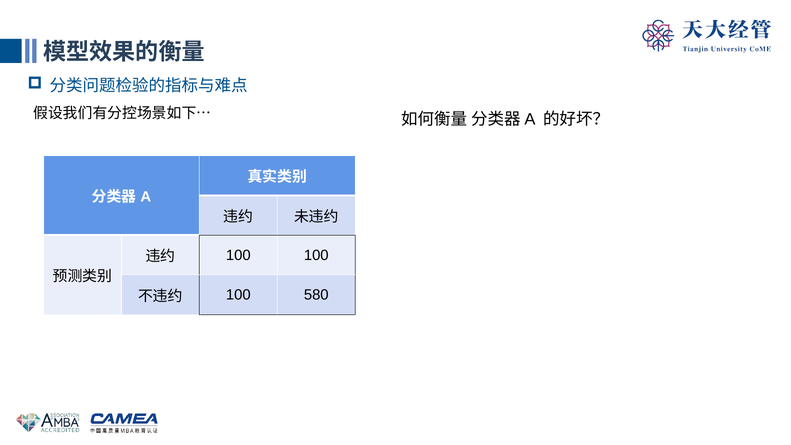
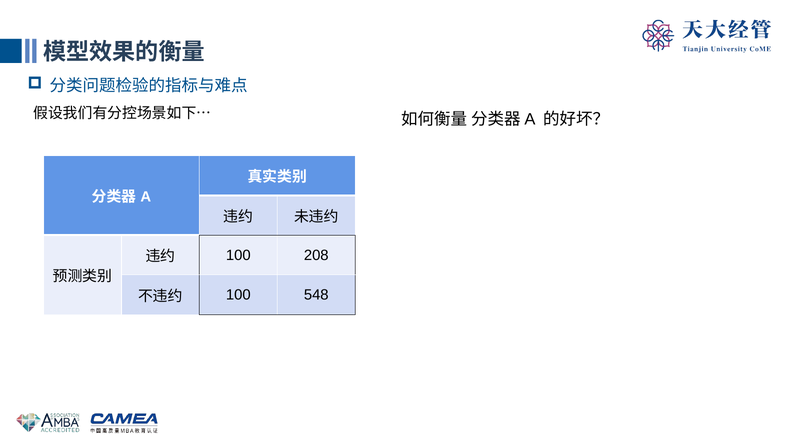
100 100: 100 -> 208 (316, 255)
580: 580 -> 548 (316, 295)
